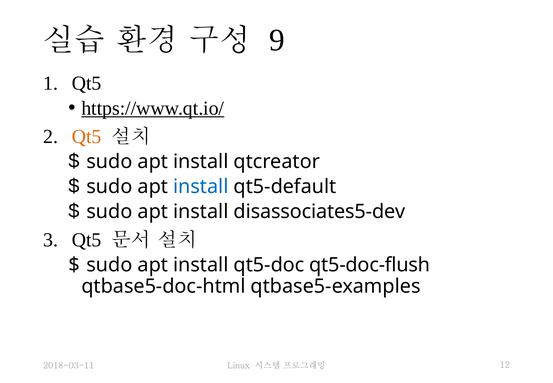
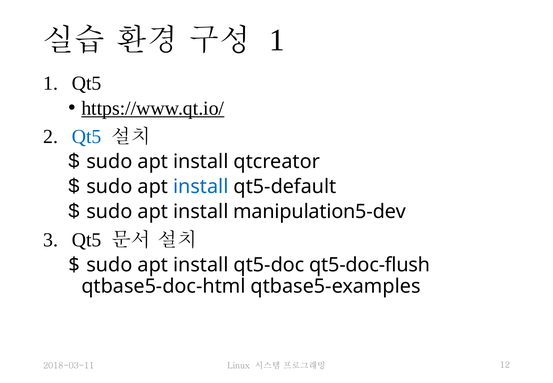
9: 9 -> 1 (277, 40)
Qt5 colour: orange -> blue (87, 137)
disassociates5-dev: disassociates5-dev -> manipulation5-dev (320, 211)
